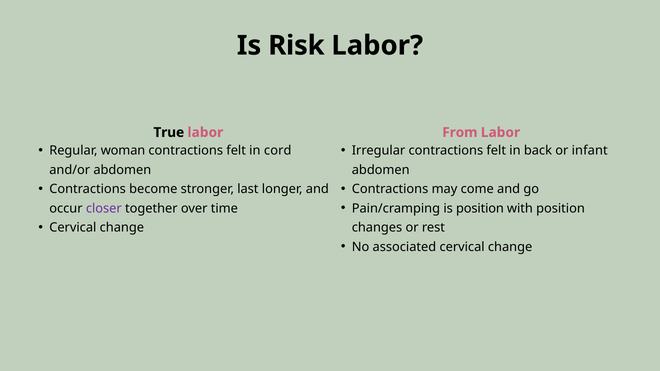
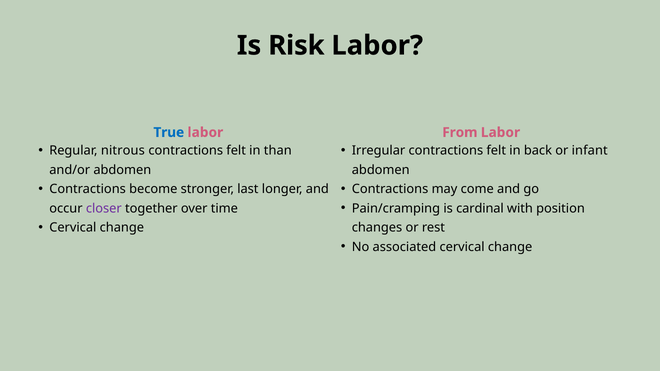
True colour: black -> blue (169, 132)
woman: woman -> nitrous (123, 151)
cord: cord -> than (278, 151)
is position: position -> cardinal (480, 209)
